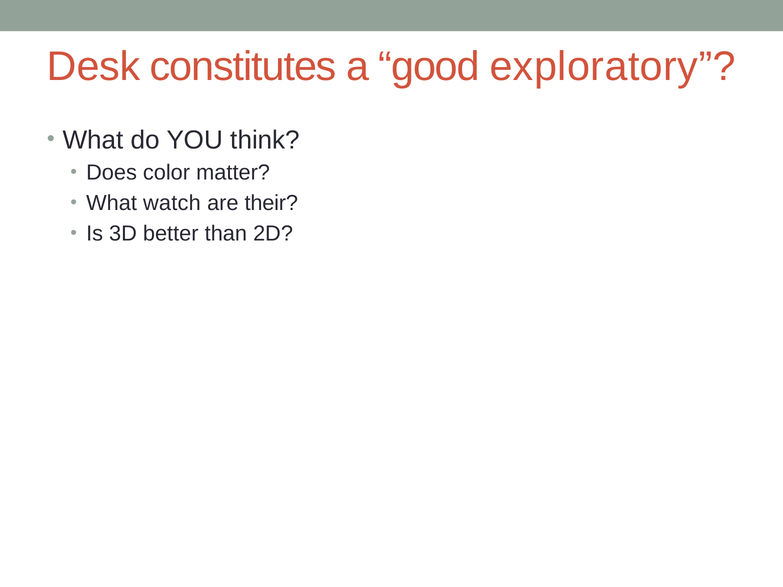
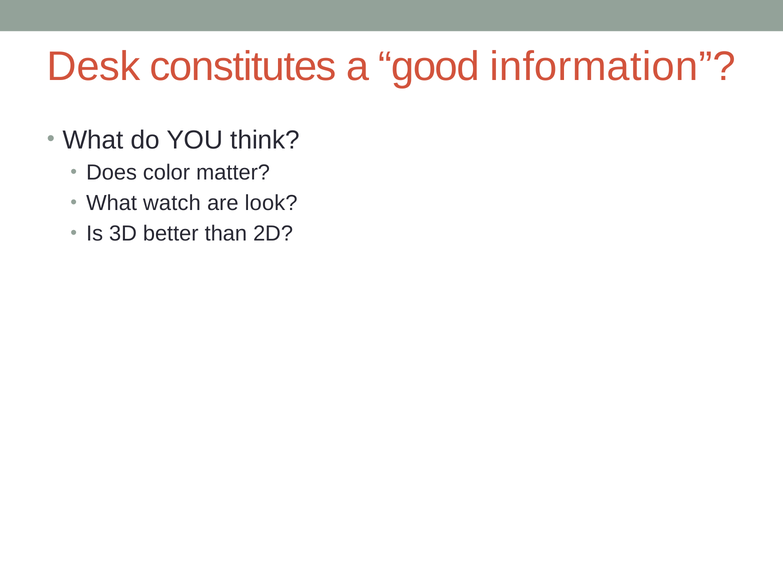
exploratory: exploratory -> information (613, 67)
their: their -> look (271, 203)
